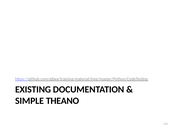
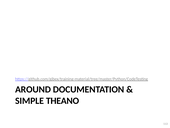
EXISTING: EXISTING -> AROUND (33, 89)
